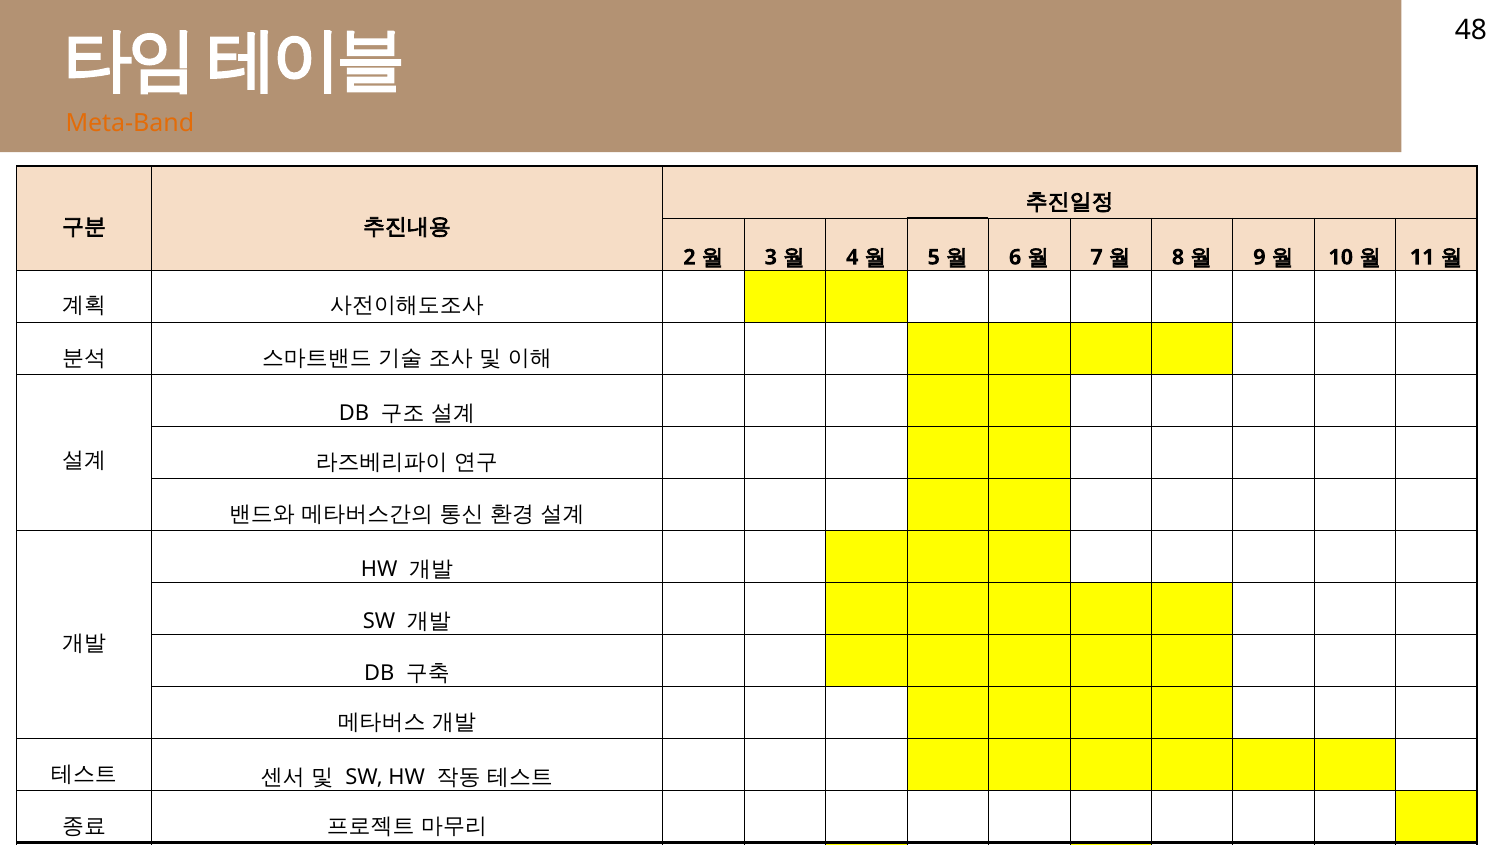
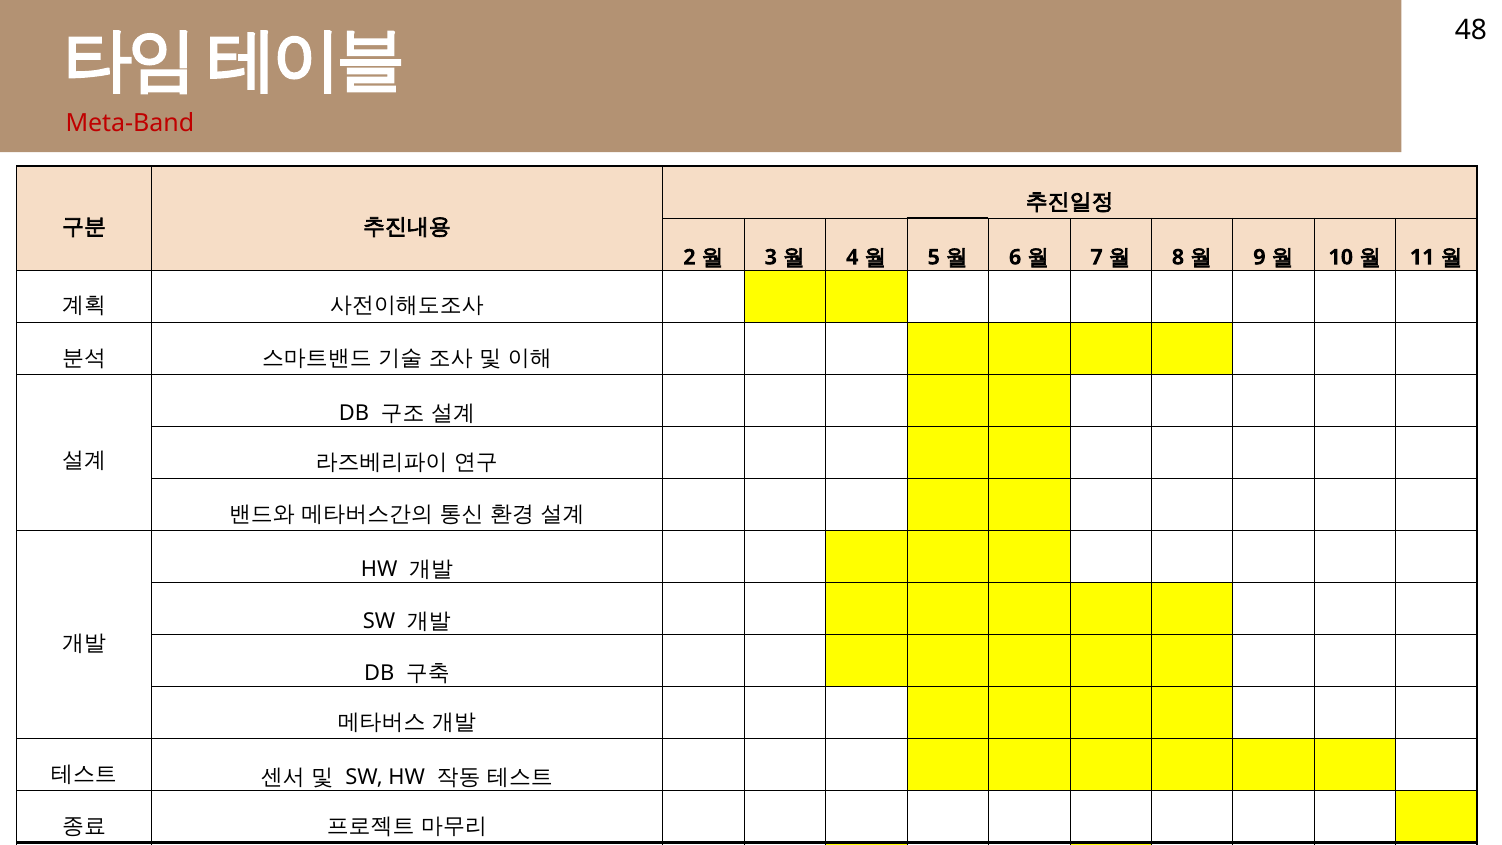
Meta-Band colour: orange -> red (130, 123)
